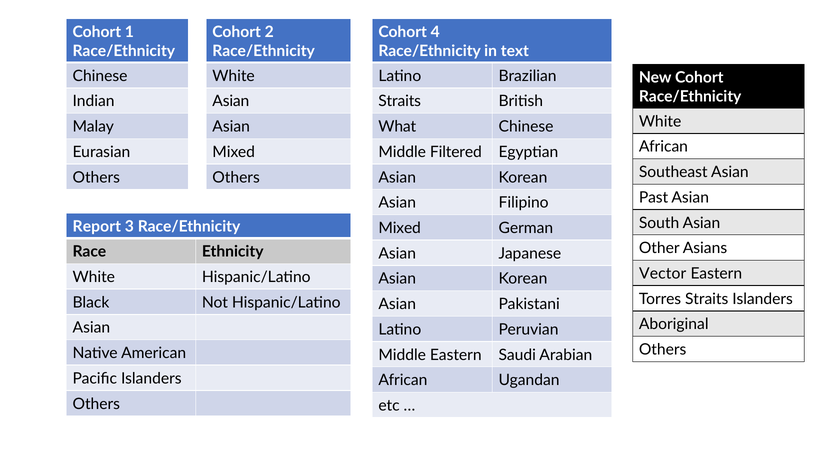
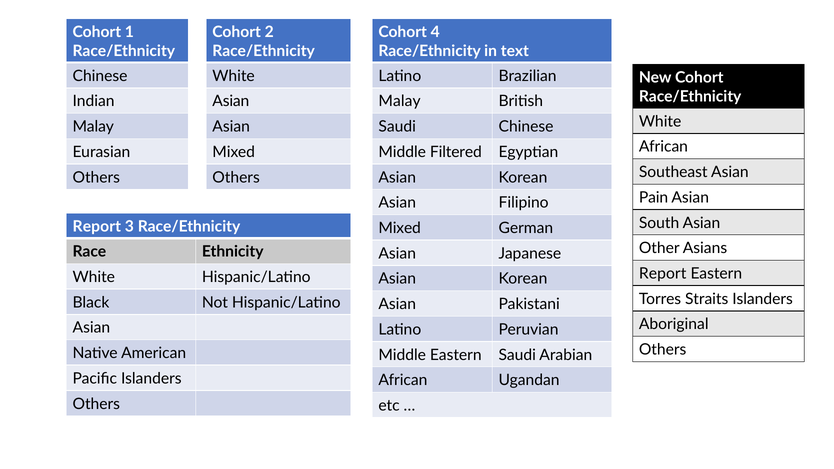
Straits: Straits -> Malay (400, 101)
What: What -> Saudi (397, 127)
Past: Past -> Pain (654, 198)
Vector: Vector -> Report (663, 274)
